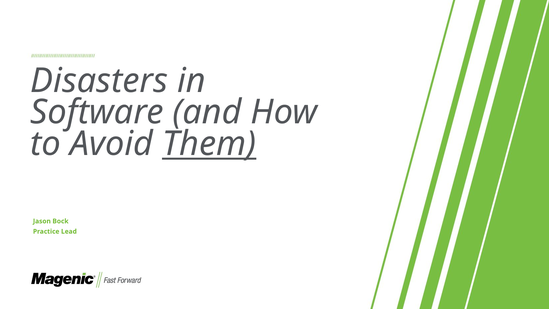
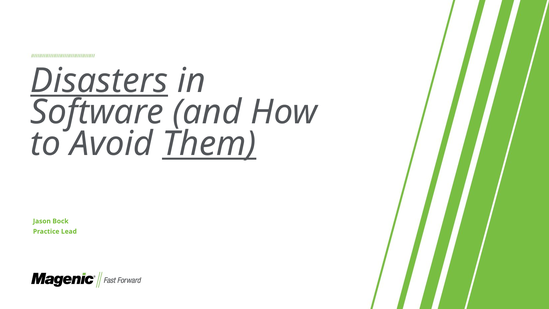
Disasters underline: none -> present (99, 81)
